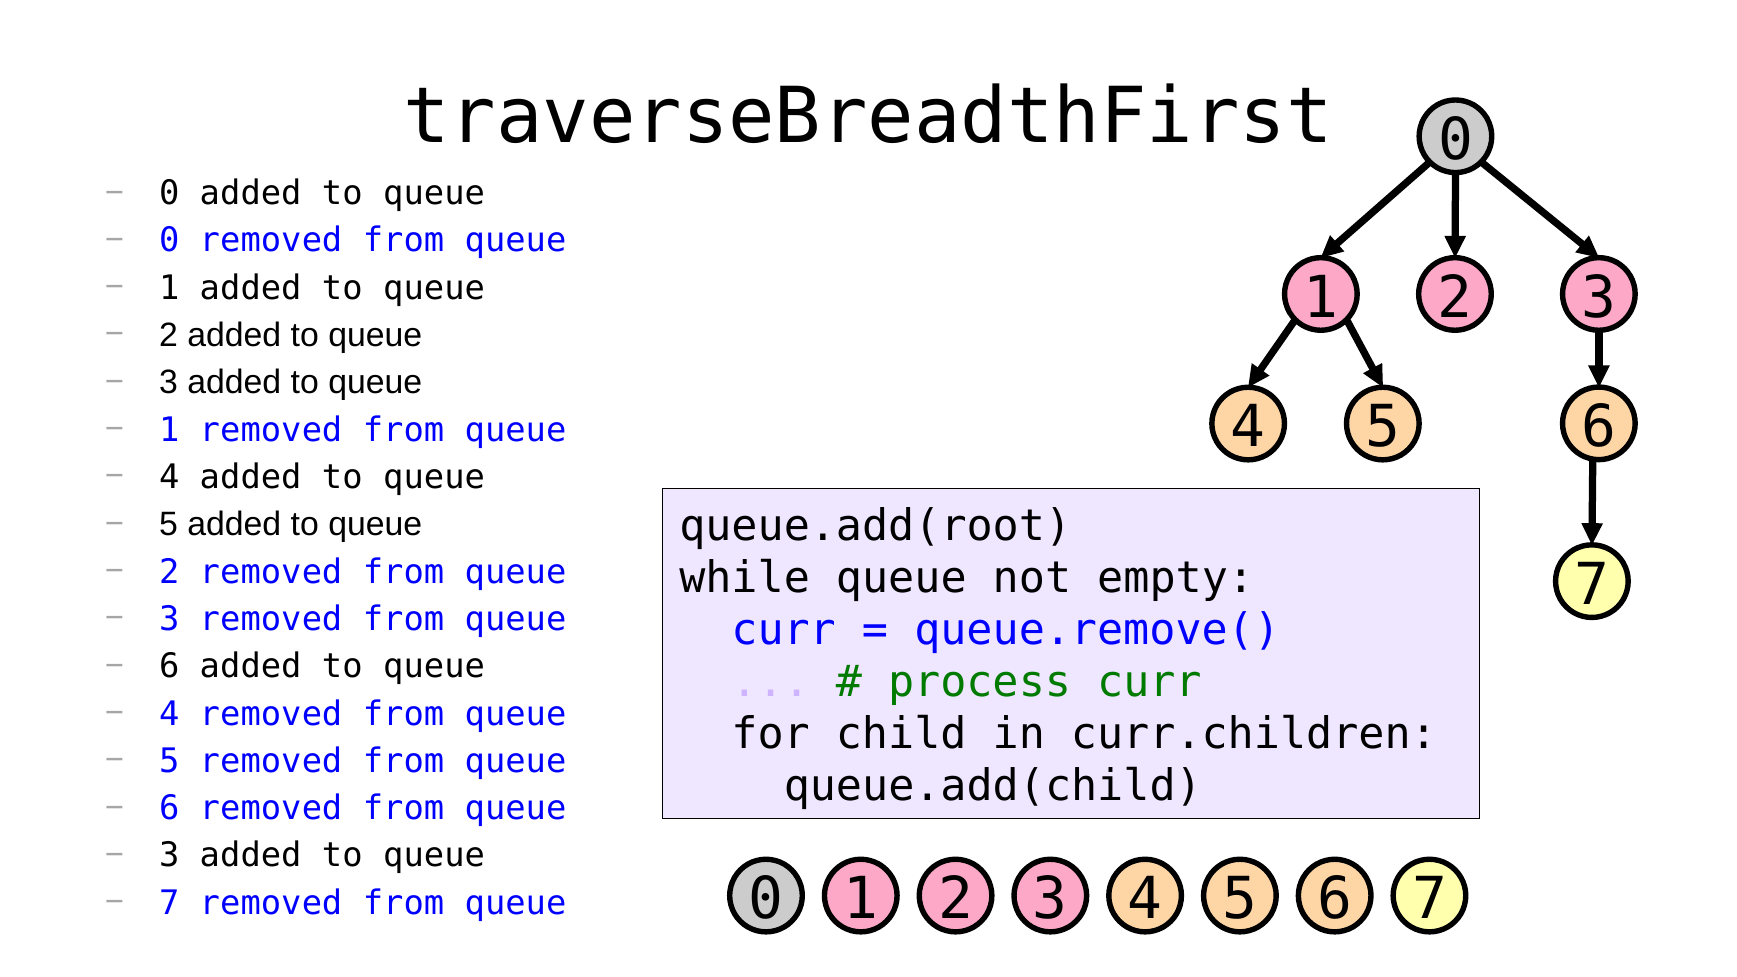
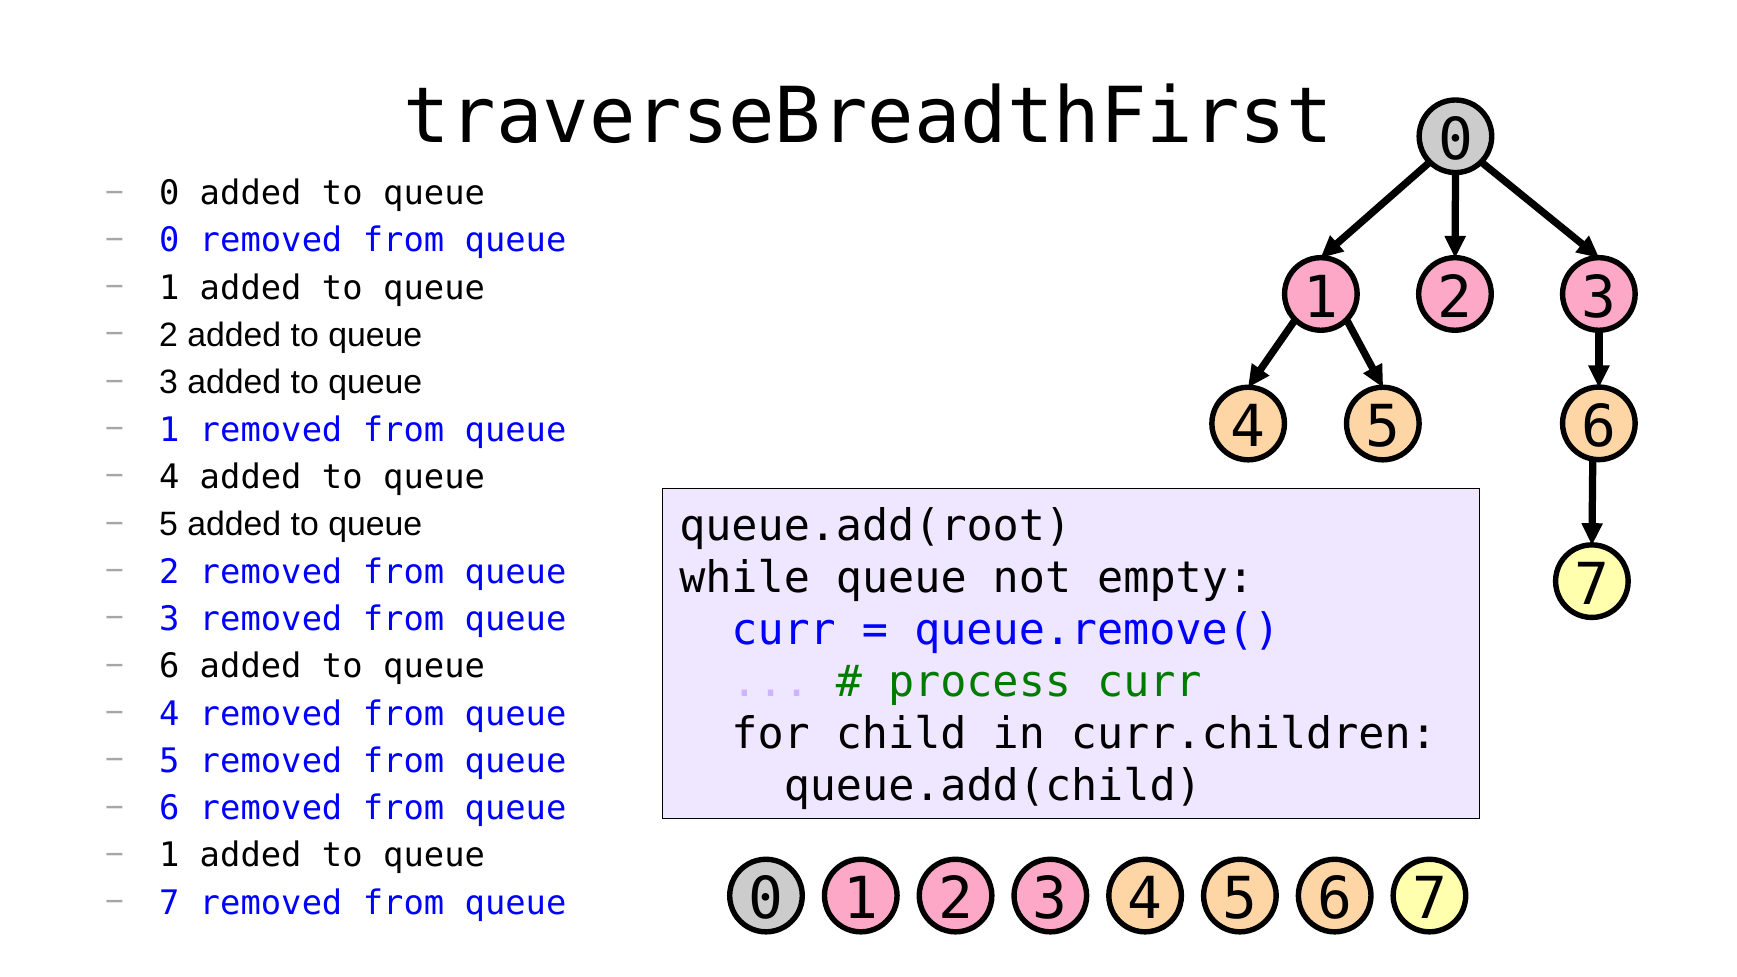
3: 3 -> 1 (169, 856)
